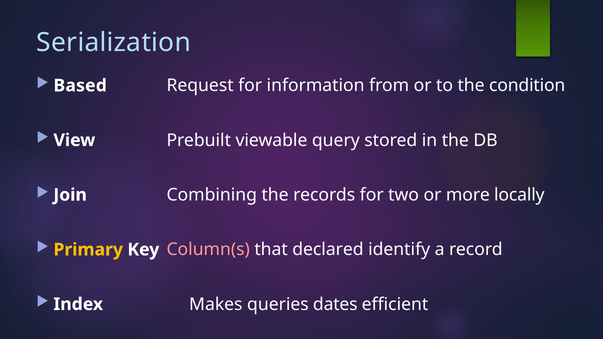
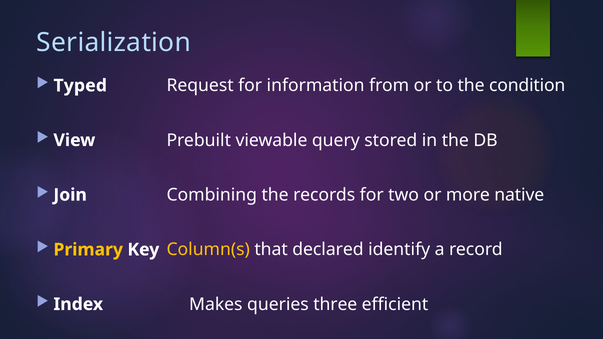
Based: Based -> Typed (80, 86)
locally: locally -> native (519, 195)
Column(s colour: pink -> yellow (208, 250)
dates: dates -> three (335, 304)
